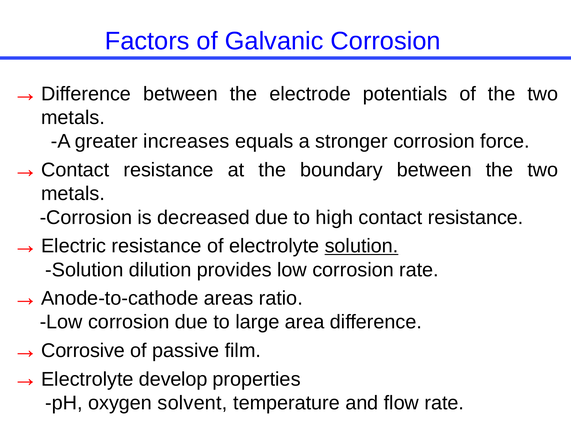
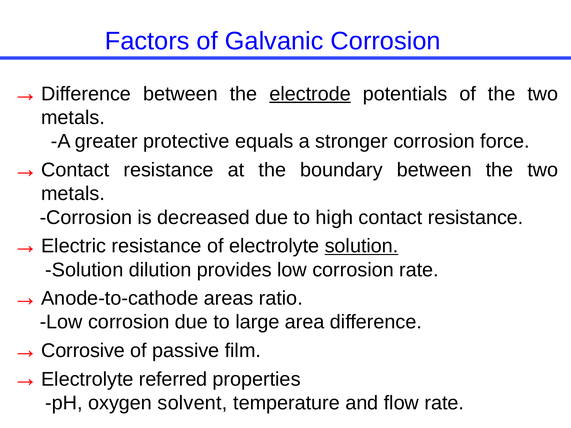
electrode underline: none -> present (310, 94)
increases: increases -> protective (186, 142)
develop: develop -> referred (173, 379)
